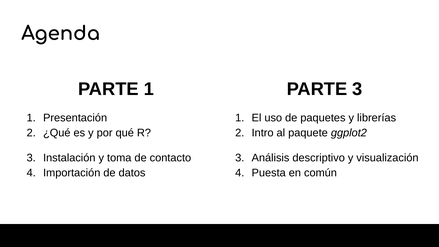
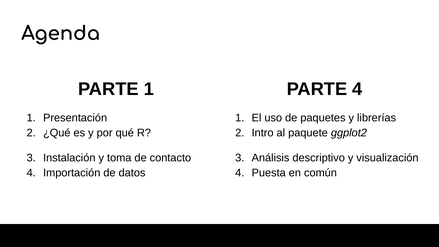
PARTE 3: 3 -> 4 (357, 89)
